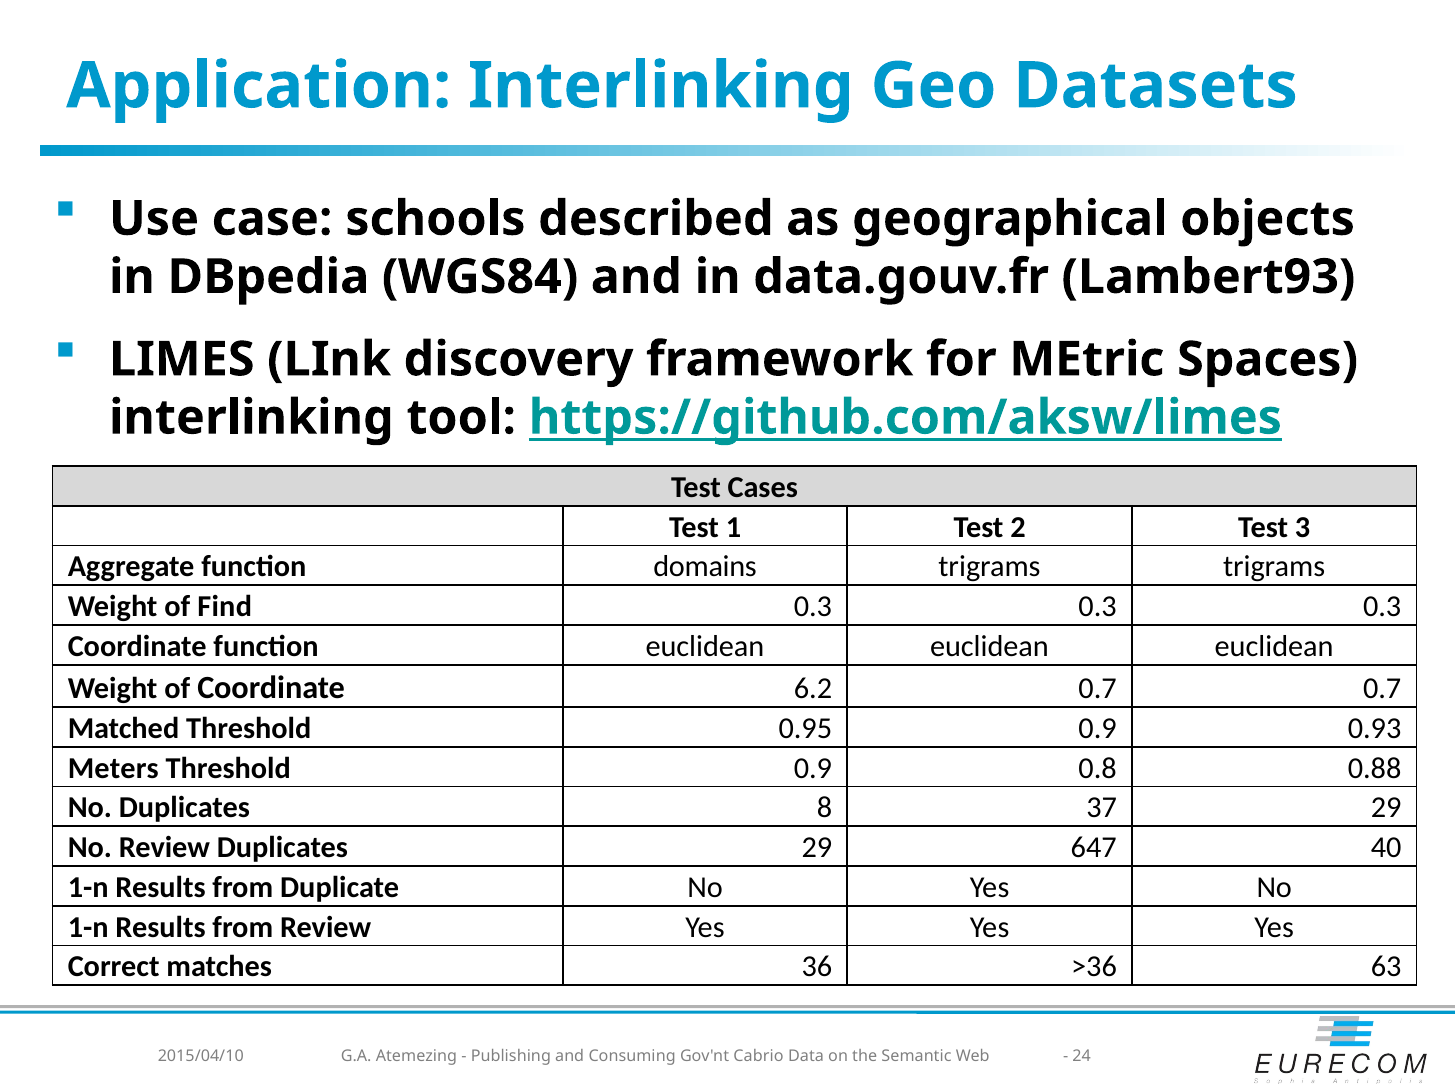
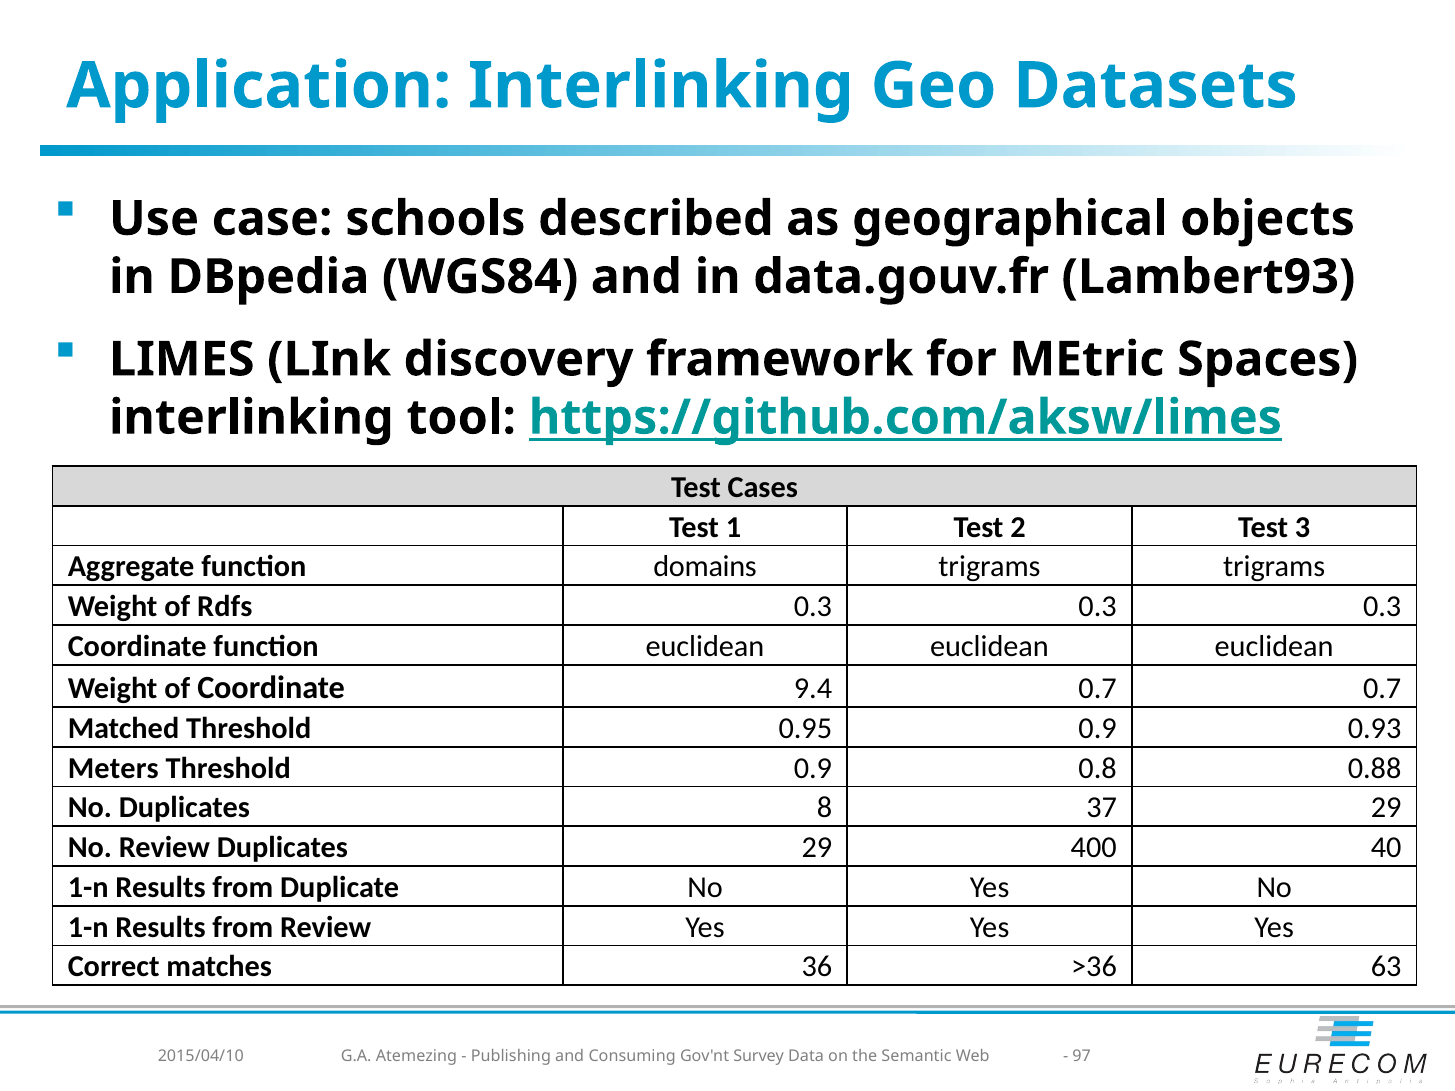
Find: Find -> Rdfs (225, 607)
6.2: 6.2 -> 9.4 (813, 689)
647: 647 -> 400 (1094, 848)
Cabrio: Cabrio -> Survey (759, 1056)
24: 24 -> 97 (1082, 1056)
